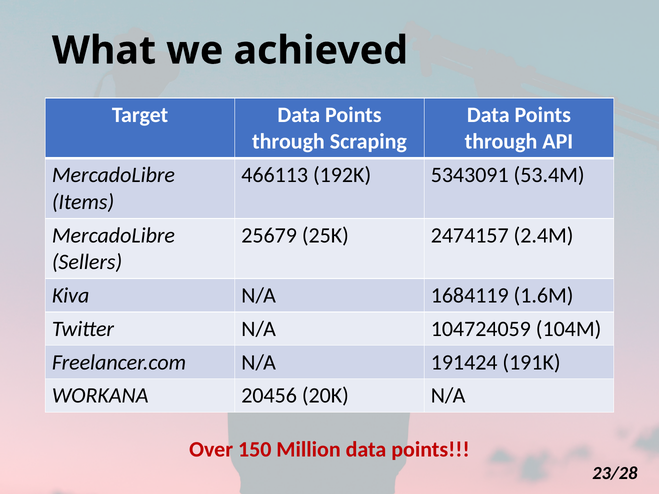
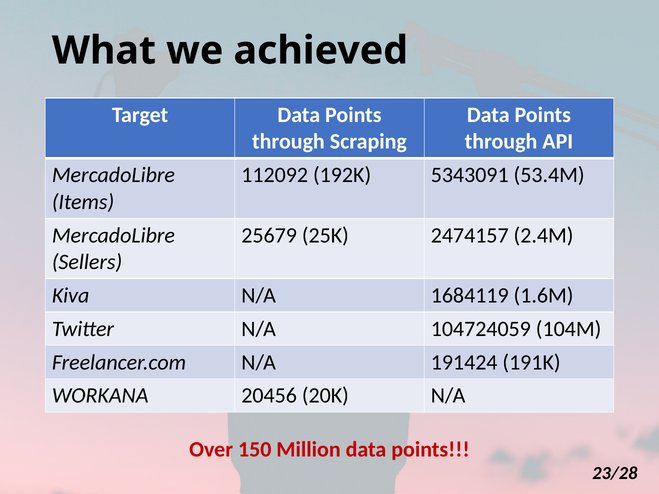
466113: 466113 -> 112092 (275, 175)
